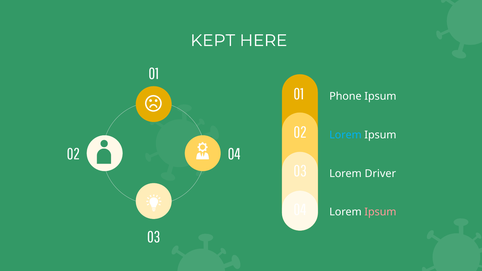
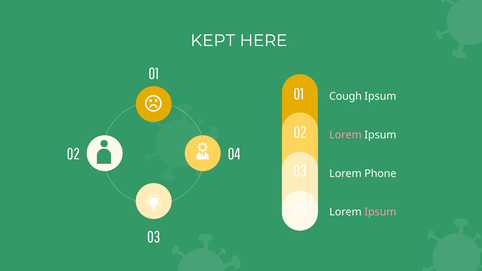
Phone: Phone -> Cough (345, 96)
Lorem colour: light blue -> pink (345, 135)
Driver: Driver -> Phone (380, 174)
